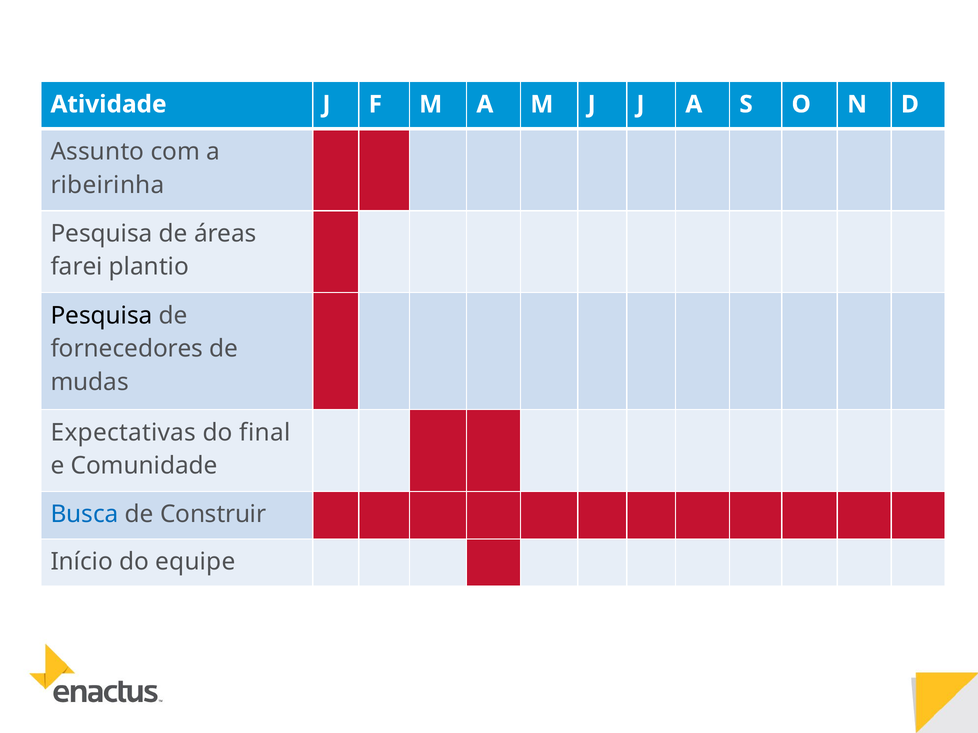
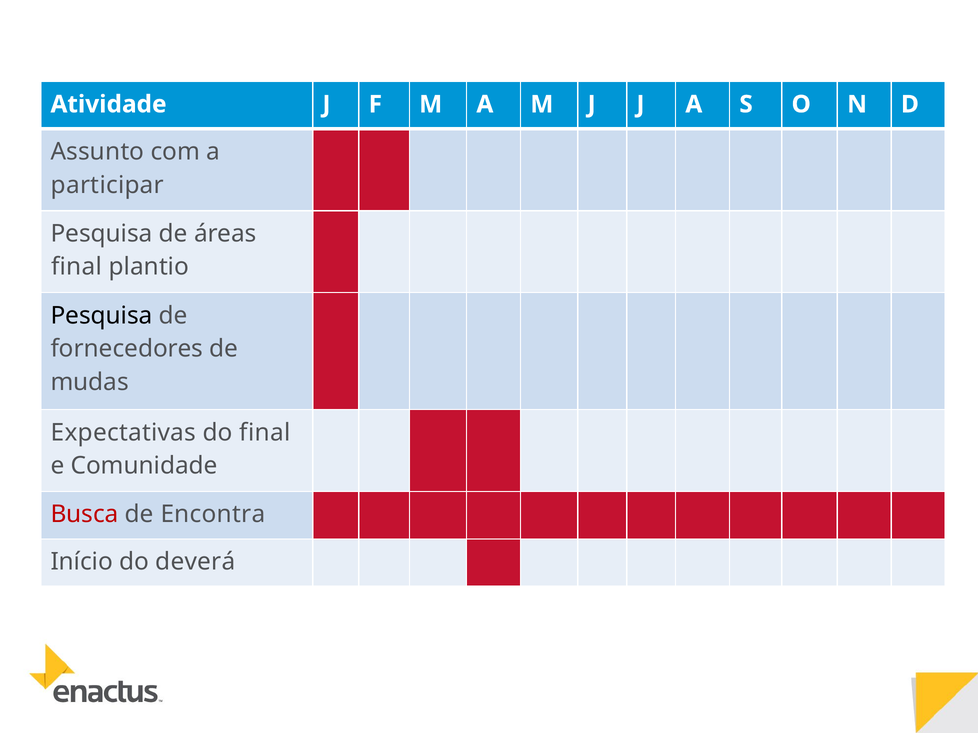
ribeirinha: ribeirinha -> participar (107, 185)
farei: farei -> final (76, 267)
Busca colour: blue -> red (85, 515)
Construir: Construir -> Encontra (213, 515)
equipe: equipe -> deverá (195, 562)
